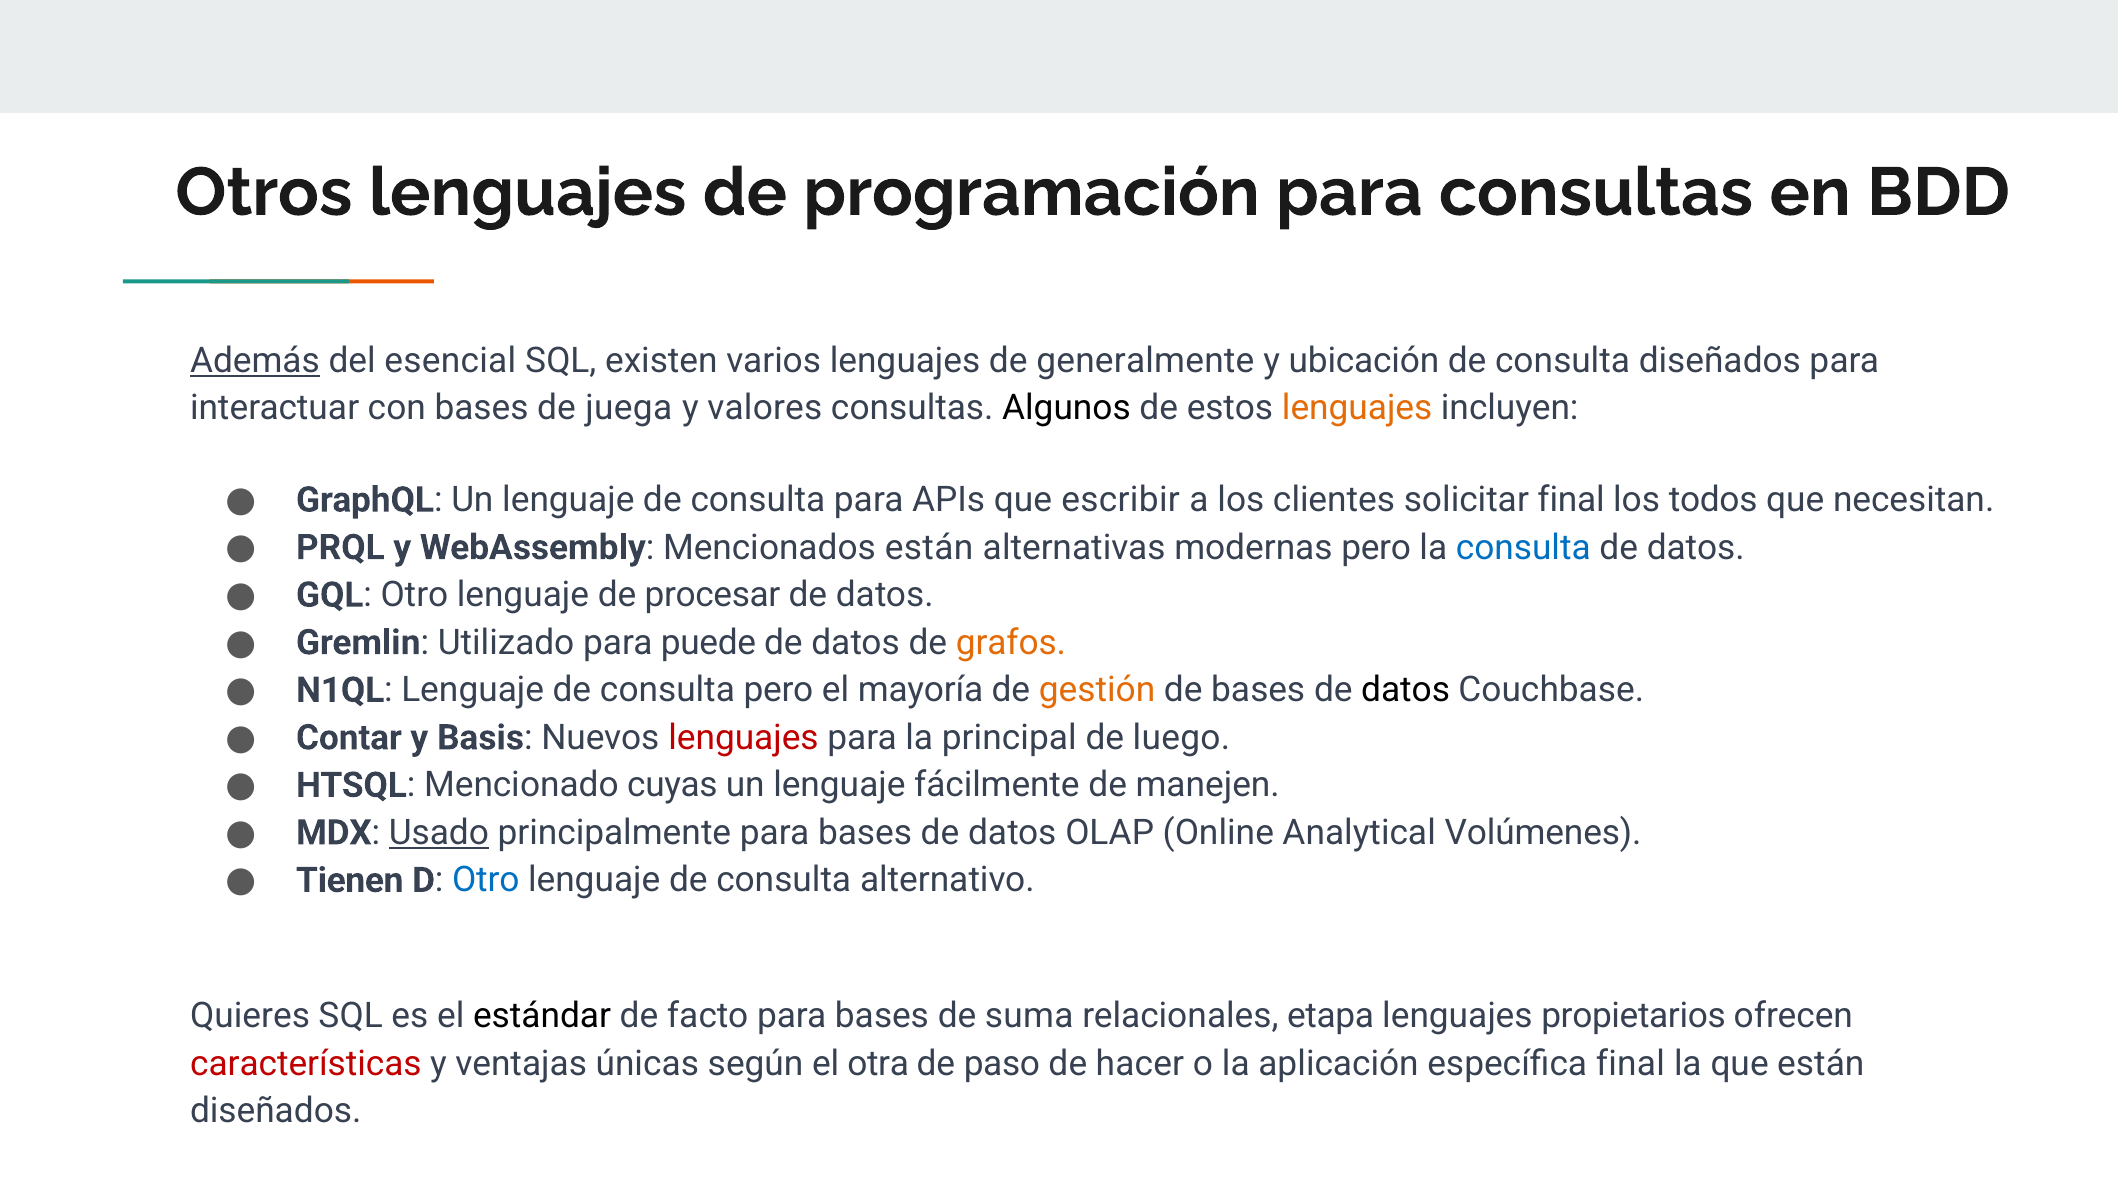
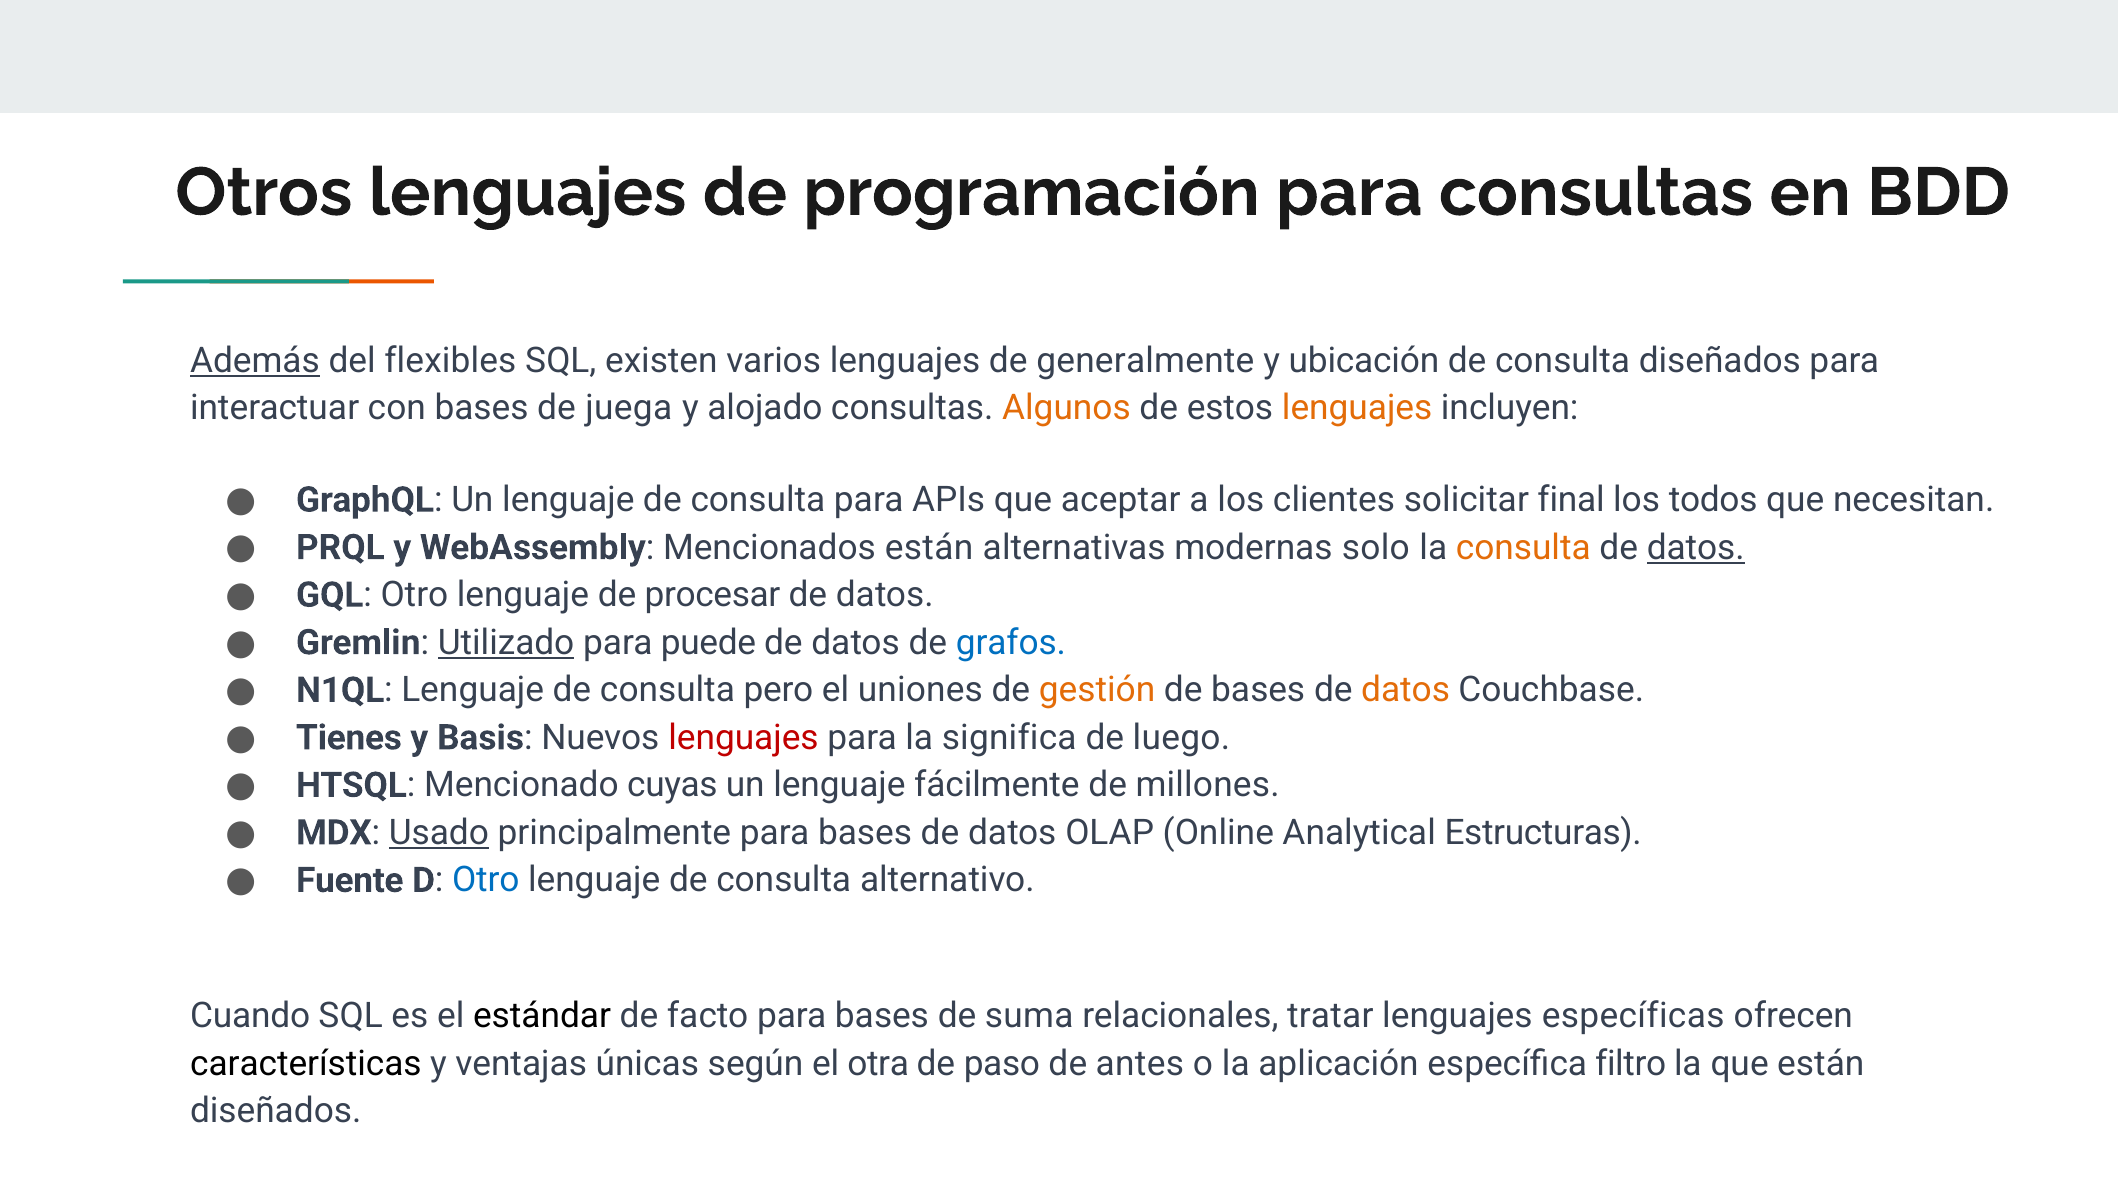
esencial: esencial -> flexibles (450, 361)
valores: valores -> alojado (765, 408)
Algunos colour: black -> orange (1066, 408)
escribir: escribir -> aceptar (1121, 500)
modernas pero: pero -> solo (1376, 547)
consulta colour: blue -> orange (1523, 547)
datos underline: none -> present (1696, 547)
Utilizado underline: none -> present (506, 642)
grafos colour: orange -> blue (1011, 642)
mayoría: mayoría -> uniones (920, 690)
datos colour: black -> orange (1406, 690)
Contar: Contar -> Tienes (349, 737)
principal: principal -> significa (1009, 737)
manejen: manejen -> millones (1208, 785)
Volúmenes: Volúmenes -> Estructuras (1543, 832)
Tienen: Tienen -> Fuente (350, 880)
Quieres: Quieres -> Cuando (250, 1016)
etapa: etapa -> tratar (1330, 1016)
propietarios: propietarios -> específicas (1633, 1016)
características colour: red -> black (306, 1063)
hacer: hacer -> antes (1140, 1063)
específica final: final -> filtro (1631, 1063)
